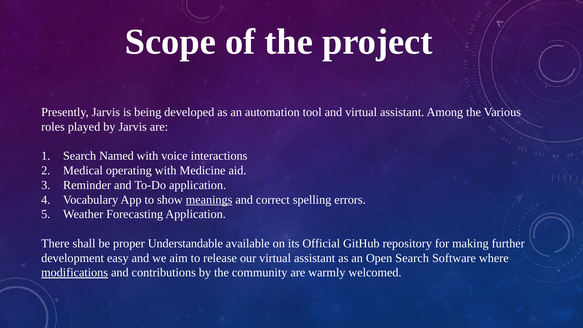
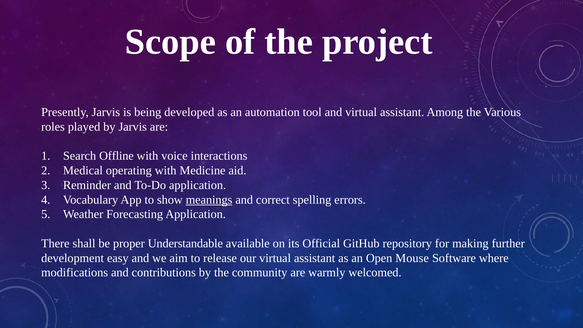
Named: Named -> Offline (116, 156)
Open Search: Search -> Mouse (412, 258)
modifications underline: present -> none (75, 273)
